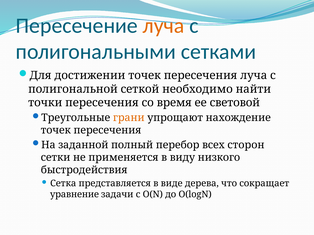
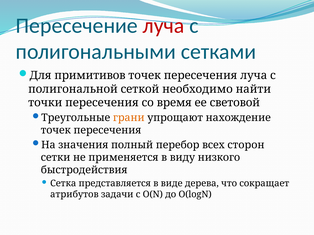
луча colour: orange -> red (164, 26)
достижении: достижении -> примитивов (90, 76)
заданной: заданной -> значения (83, 145)
уравнение: уравнение -> атрибутов (74, 195)
